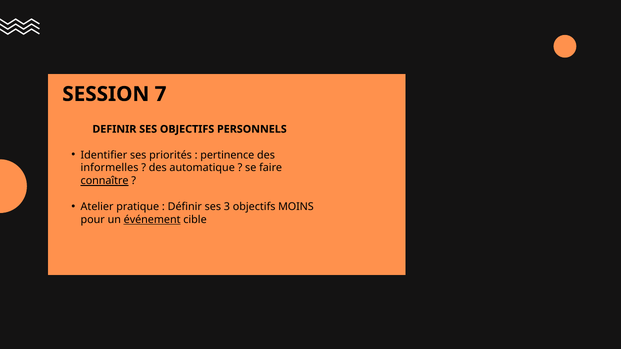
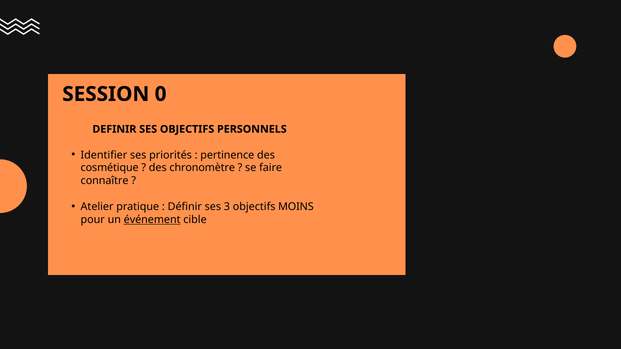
7: 7 -> 0 (161, 94)
informelles: informelles -> cosmétique (110, 168)
automatique: automatique -> chronomètre (202, 168)
connaître underline: present -> none (105, 181)
